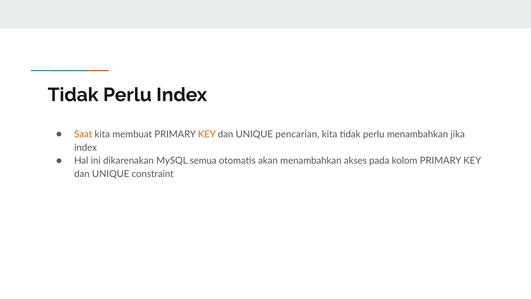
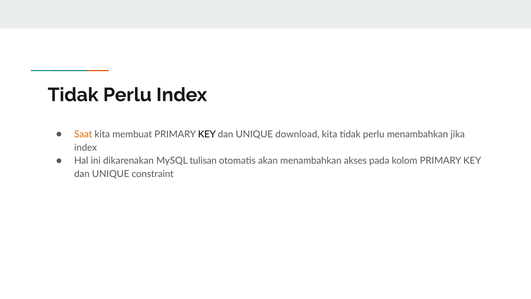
KEY colour: orange -> black (207, 134)
pencarian: pencarian -> download (297, 134)
semua: semua -> tulisan (203, 161)
